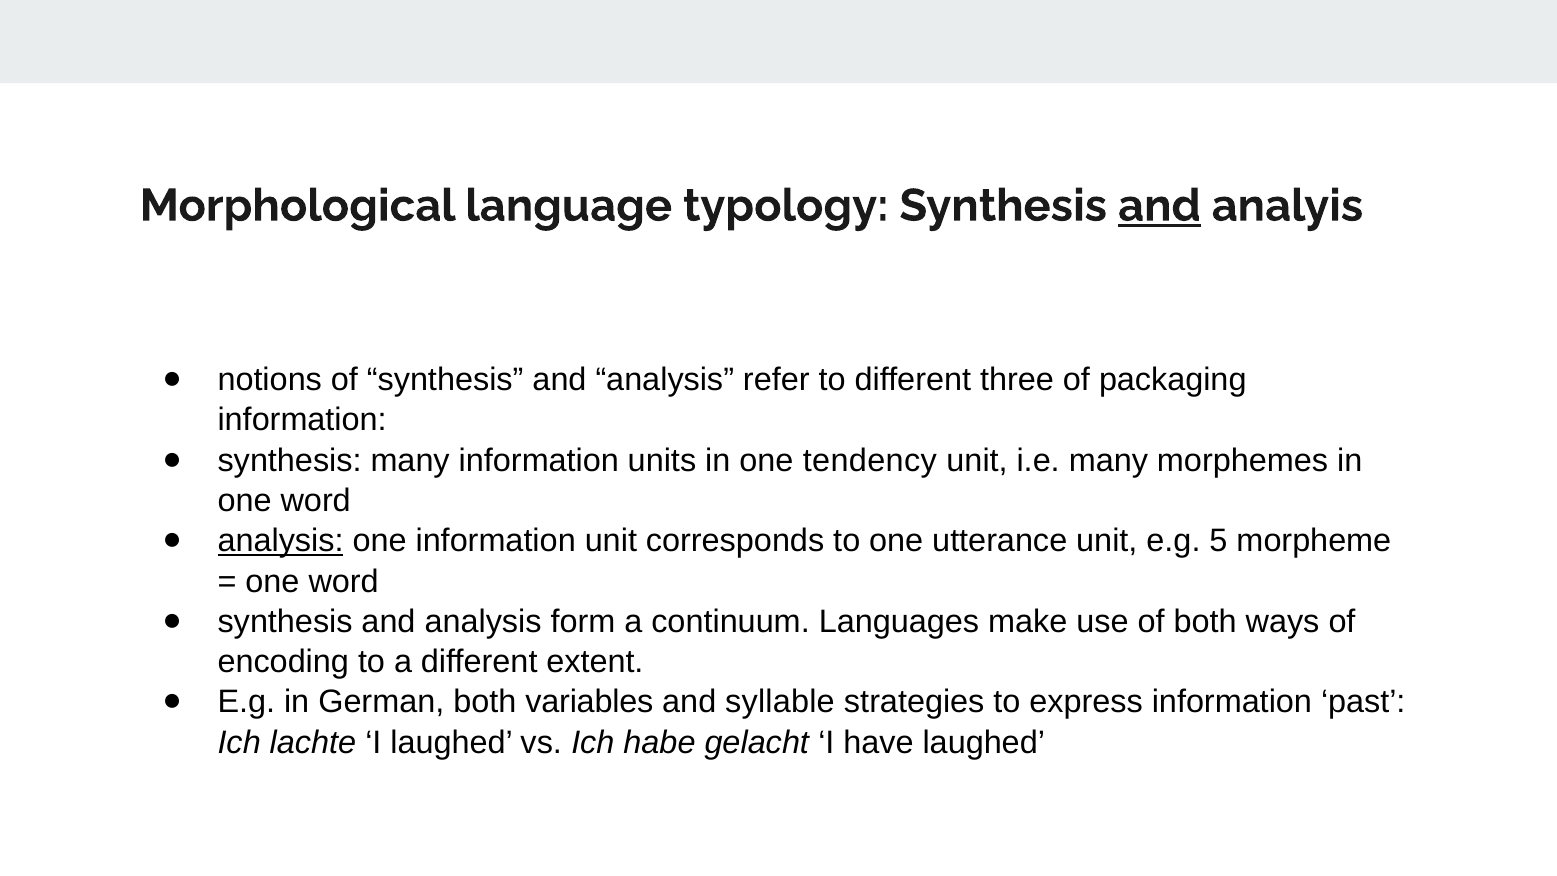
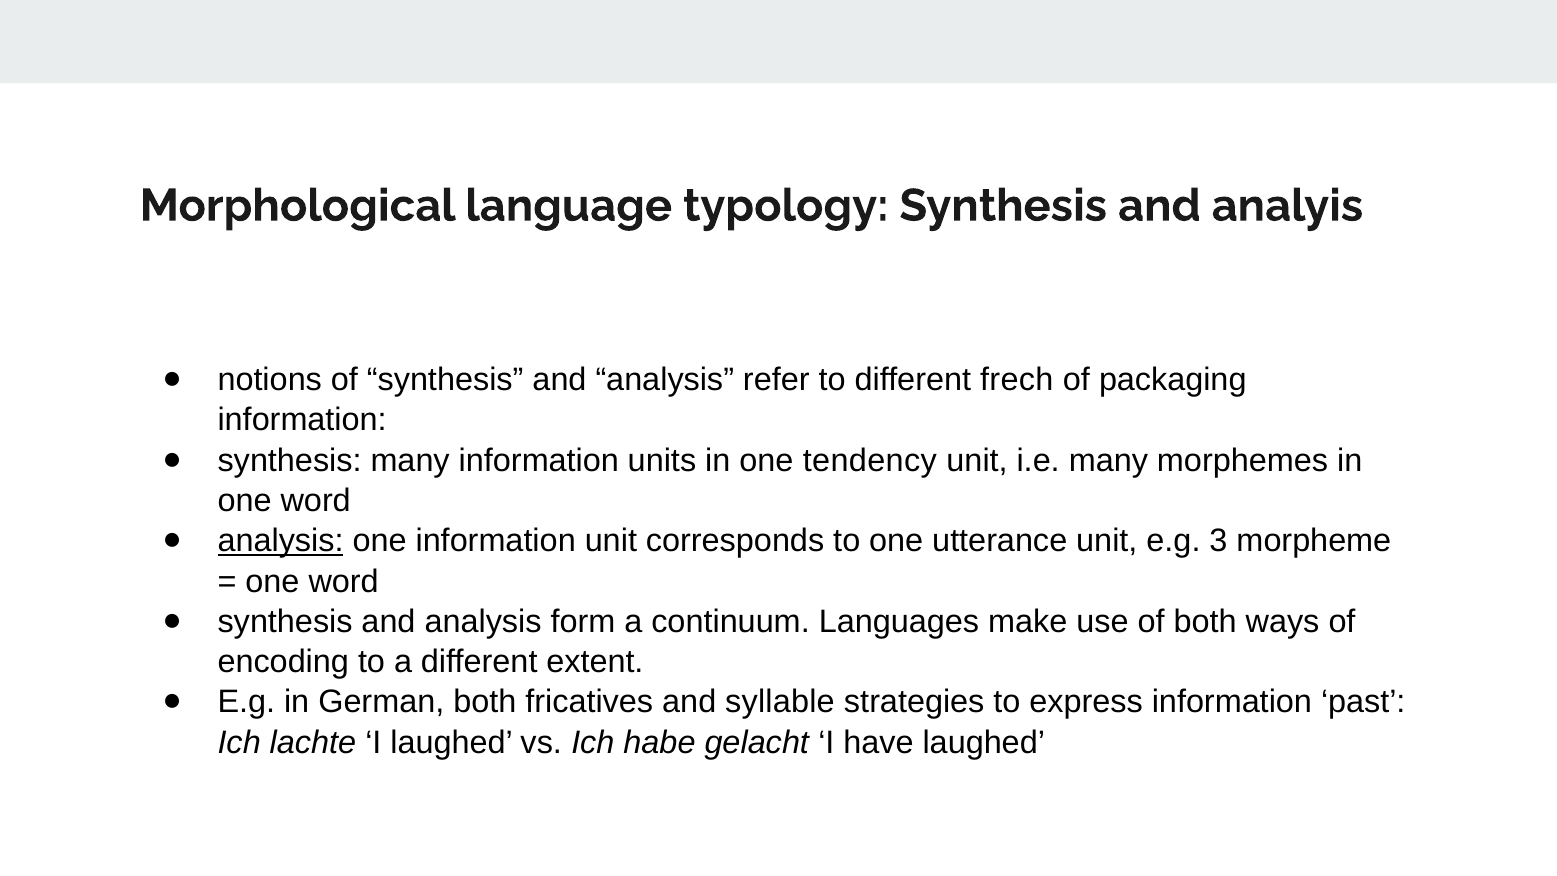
and underline: present -> none (1159, 206)
three: three -> frech (1017, 380)
5: 5 -> 3 (1218, 541)
variables: variables -> fricatives (589, 702)
